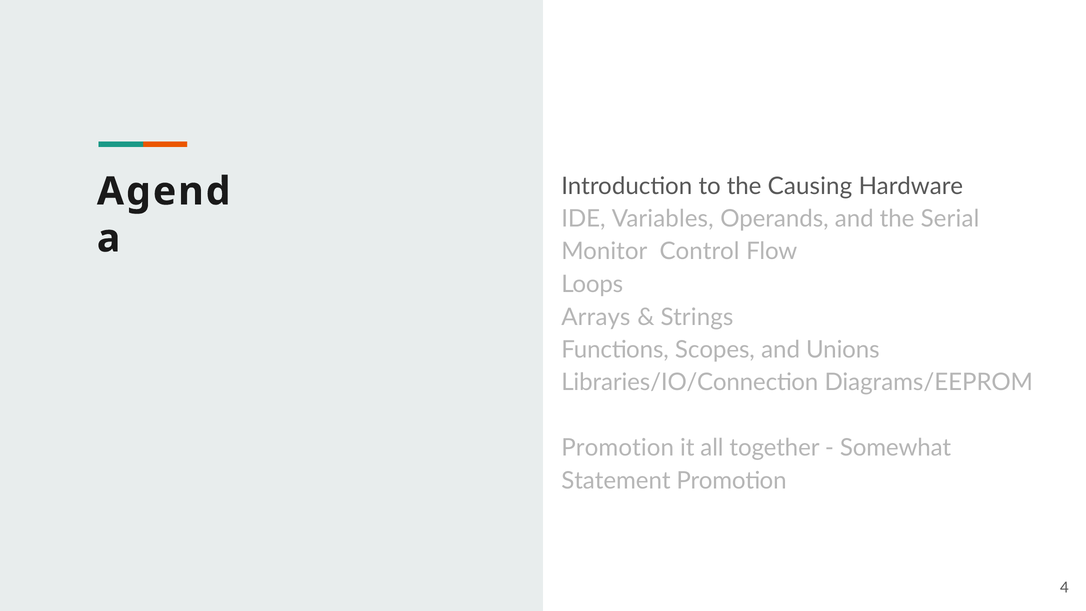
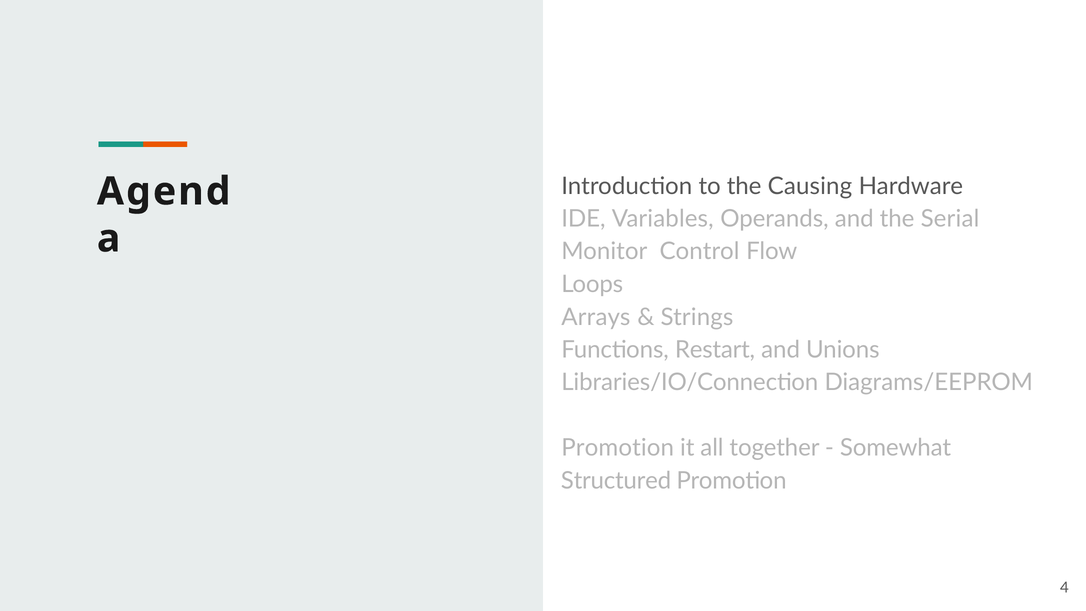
Scopes: Scopes -> Restart (715, 350)
Statement: Statement -> Structured (616, 481)
